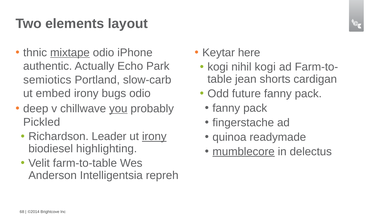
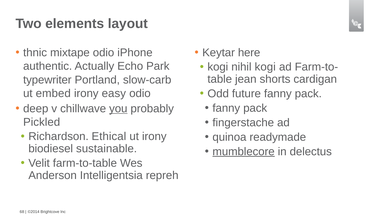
mixtape underline: present -> none (70, 53)
semiotics: semiotics -> typewriter (47, 80)
bugs: bugs -> easy (114, 93)
Leader: Leader -> Ethical (109, 137)
irony underline: present -> none (154, 137)
highlighting: highlighting -> sustainable (107, 149)
